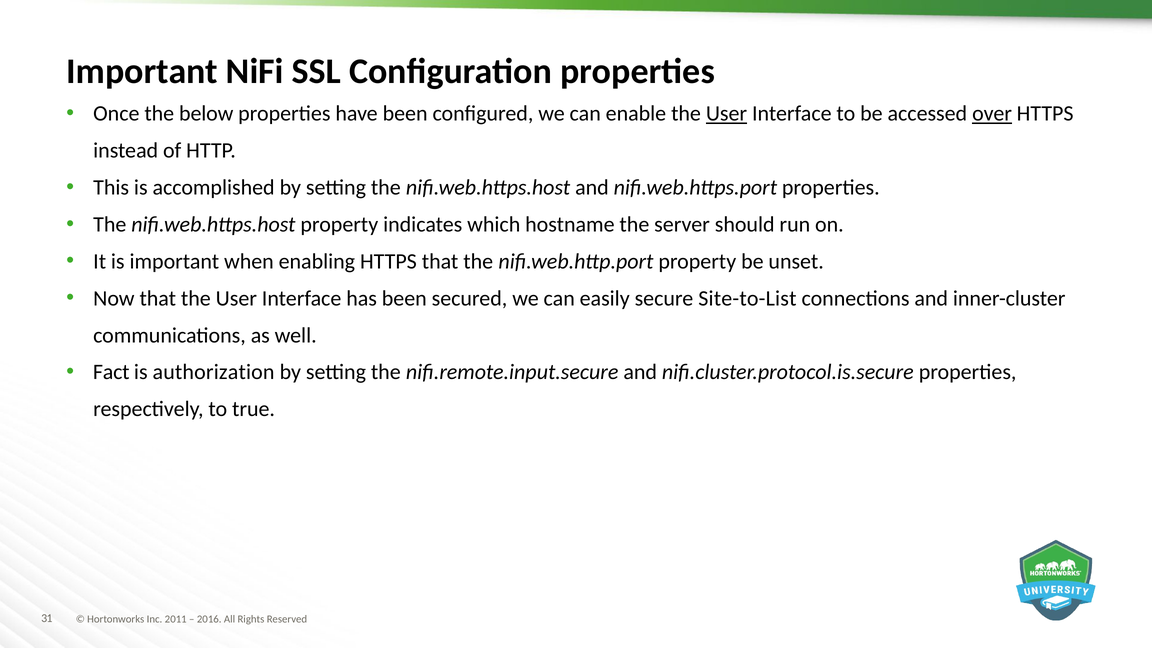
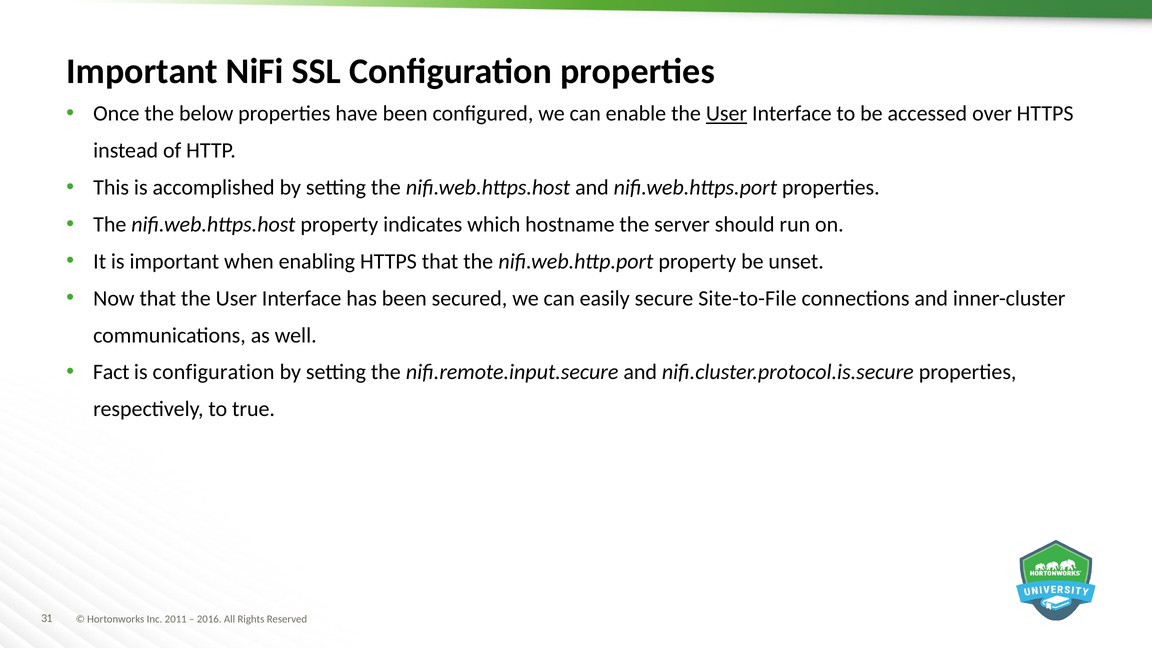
over underline: present -> none (992, 114)
Site-to-List: Site-to-List -> Site-to-File (747, 298)
is authorization: authorization -> configuration (214, 372)
